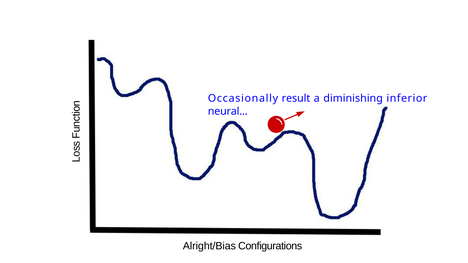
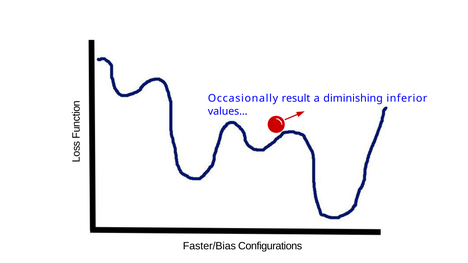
neural: neural -> values (228, 111)
Alright/Bias: Alright/Bias -> Faster/Bias (209, 246)
